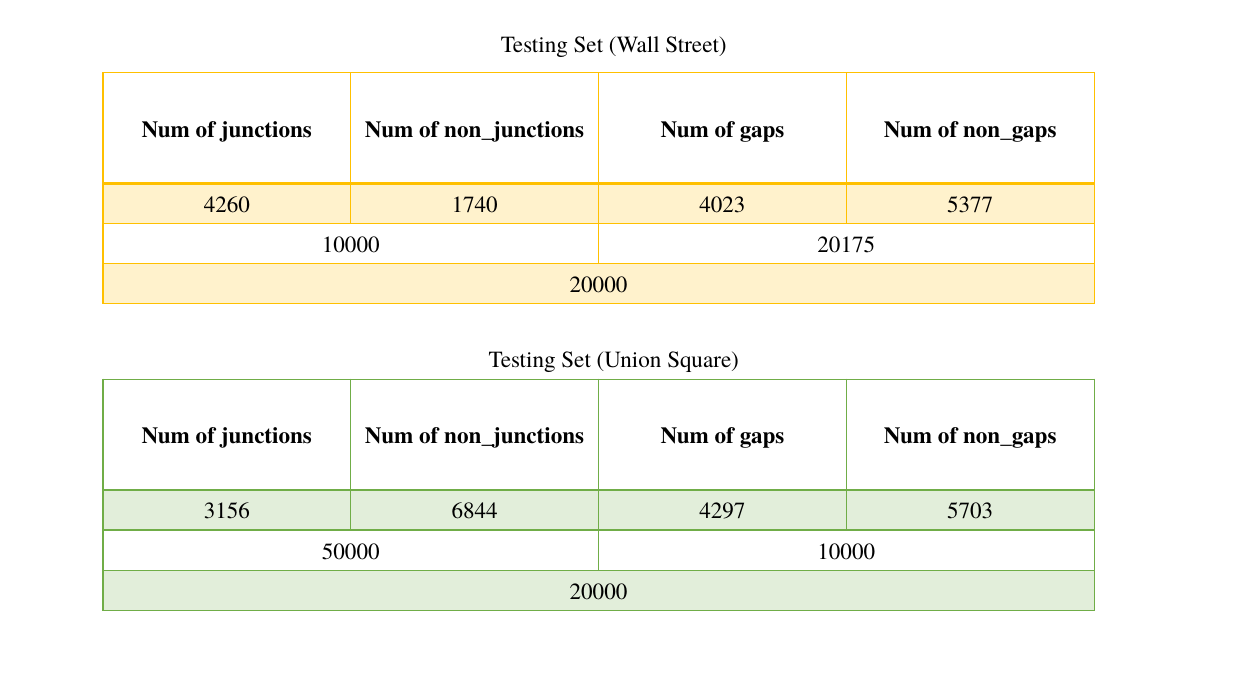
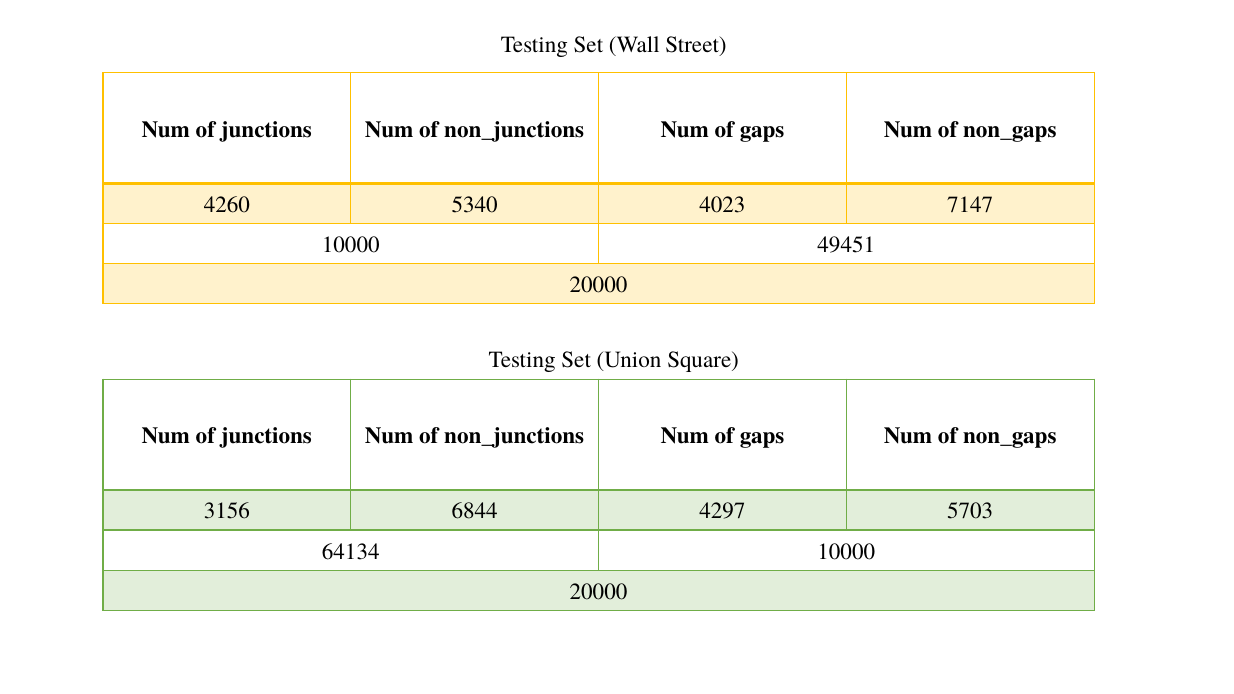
1740: 1740 -> 5340 (475, 205)
5377: 5377 -> 7147 (970, 205)
20175: 20175 -> 49451 (846, 245)
50000: 50000 -> 64134 (351, 551)
